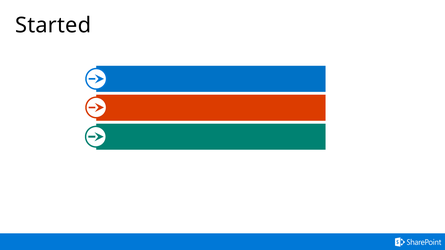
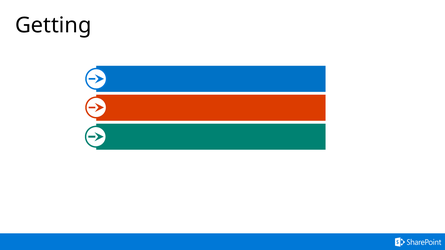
Started: Started -> Getting (53, 25)
